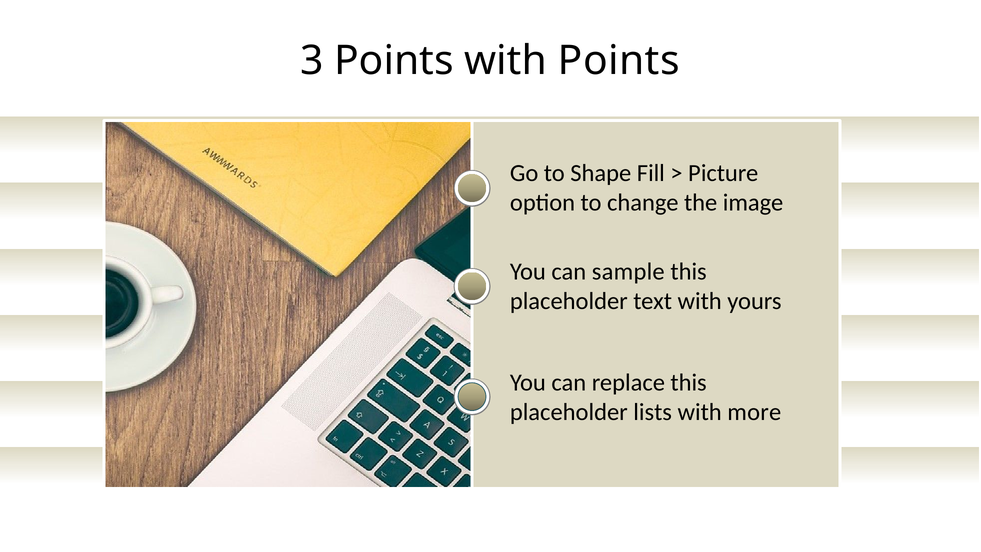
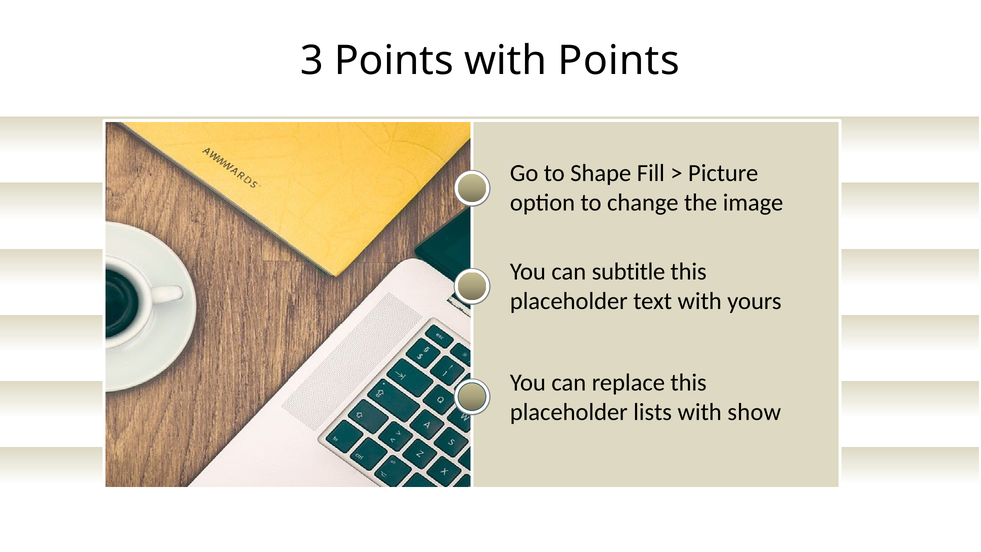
sample: sample -> subtitle (629, 271)
more: more -> show (754, 412)
